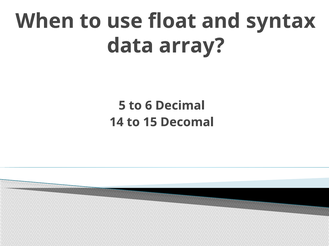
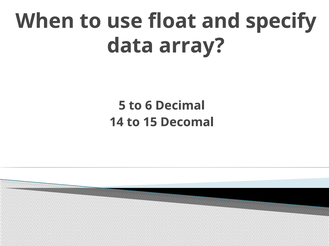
syntax: syntax -> specify (281, 21)
